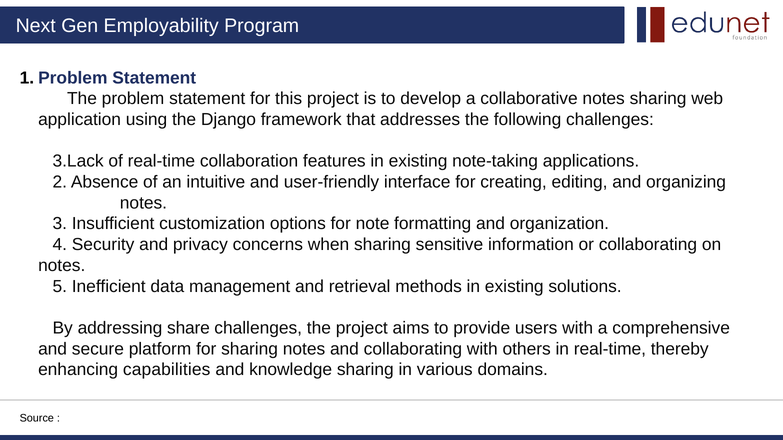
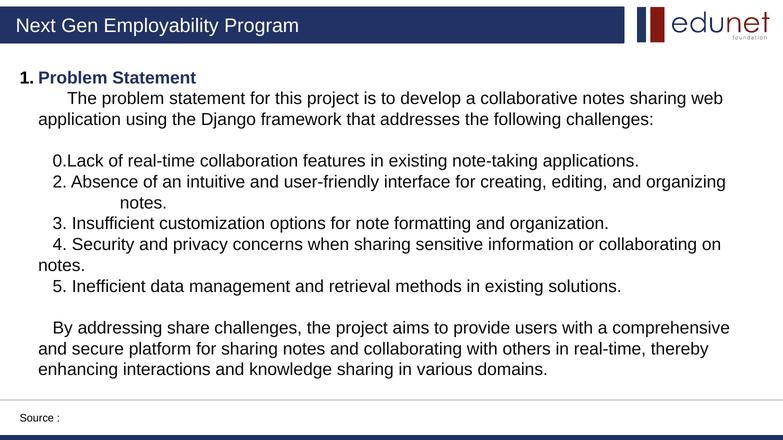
3.Lack: 3.Lack -> 0.Lack (78, 161)
capabilities: capabilities -> interactions (167, 370)
